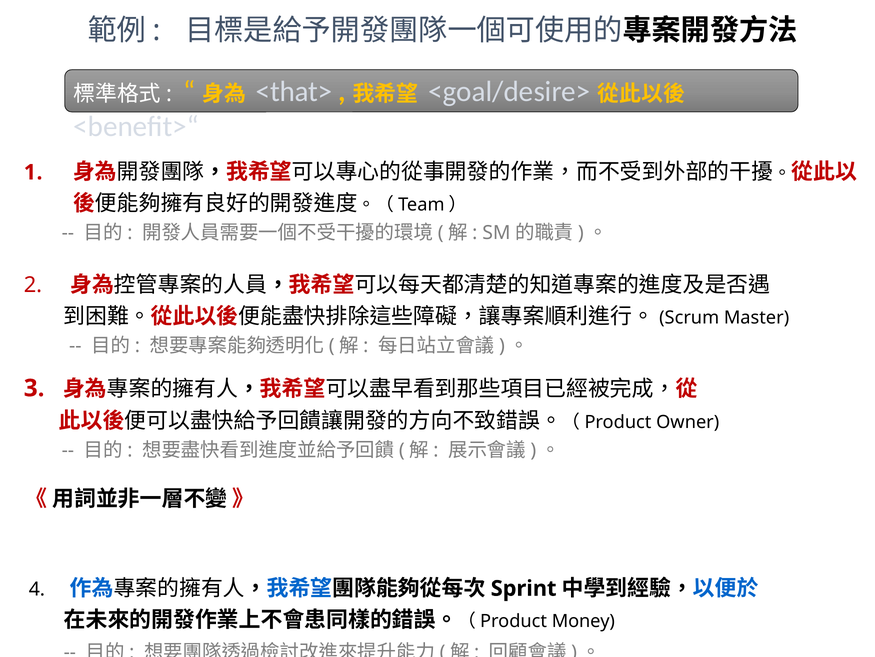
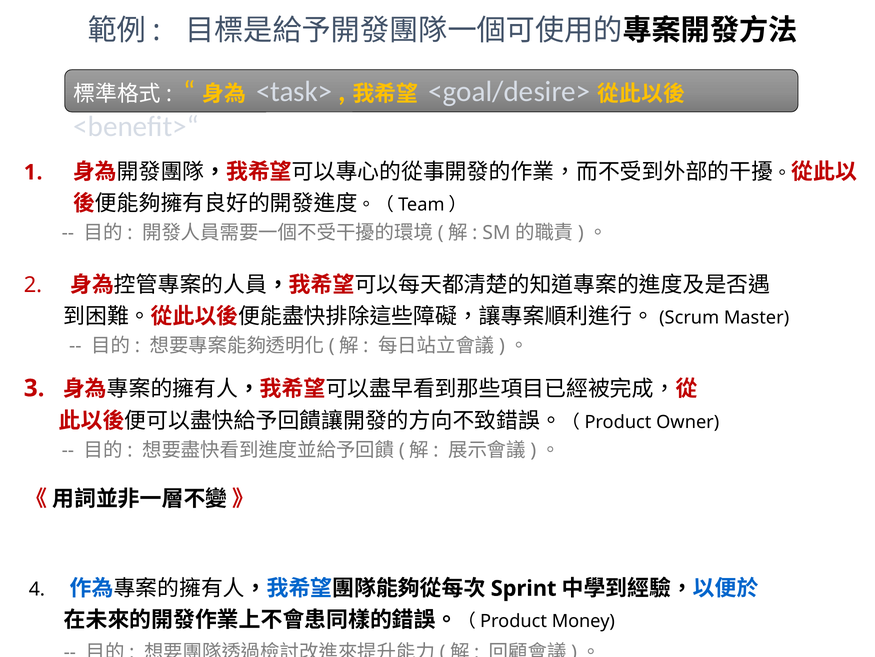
<that>: <that> -> <task> (294, 91)
